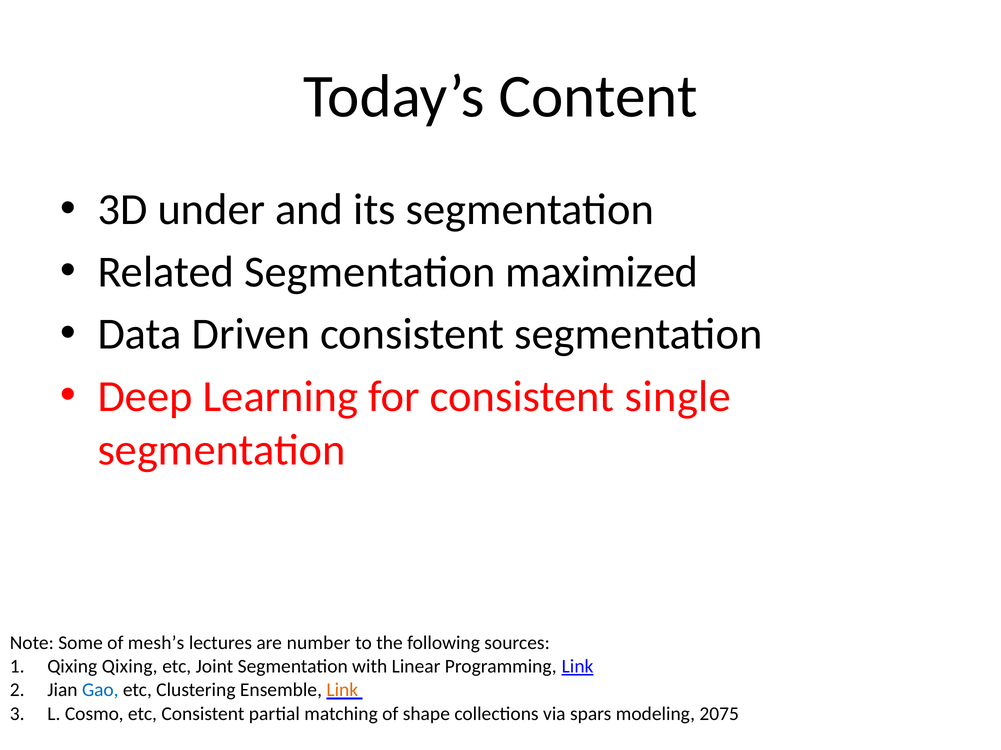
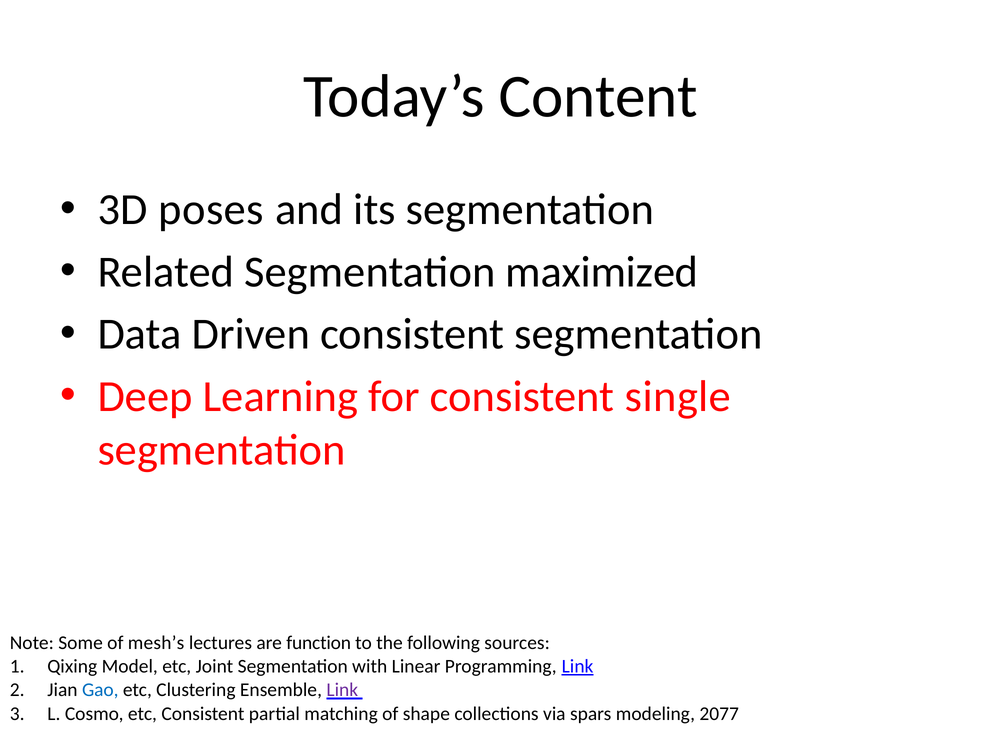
under: under -> poses (211, 210)
number: number -> function (319, 644)
Qixing Qixing: Qixing -> Model (130, 667)
Link colour: orange -> purple (342, 691)
2075: 2075 -> 2077 (719, 714)
